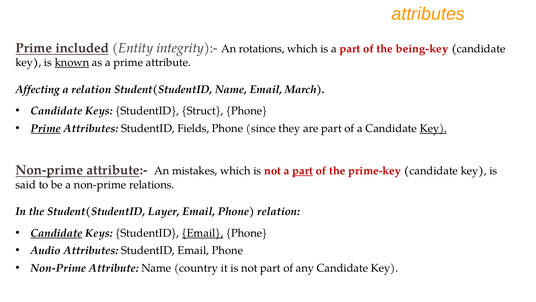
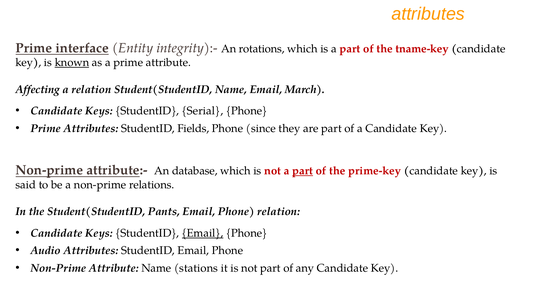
included: included -> interface (82, 48)
being-key: being-key -> tname-key (422, 49)
Struct: Struct -> Serial (203, 111)
Prime underline: present -> none (46, 128)
Key underline: present -> none (433, 128)
mistakes: mistakes -> database (195, 171)
Layer: Layer -> Pants (164, 211)
Candidate underline: present -> none (57, 233)
country: country -> stations (196, 268)
